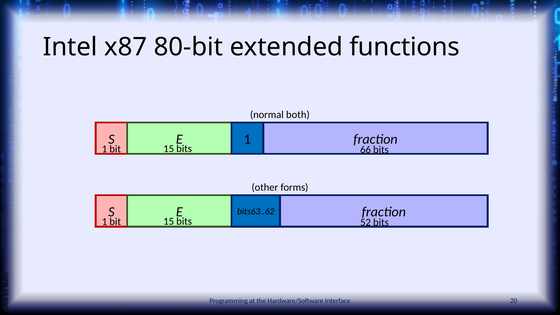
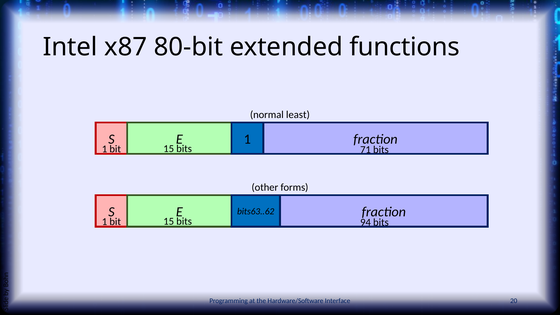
both: both -> least (298, 115)
66: 66 -> 71 (366, 150)
52: 52 -> 94 (366, 222)
